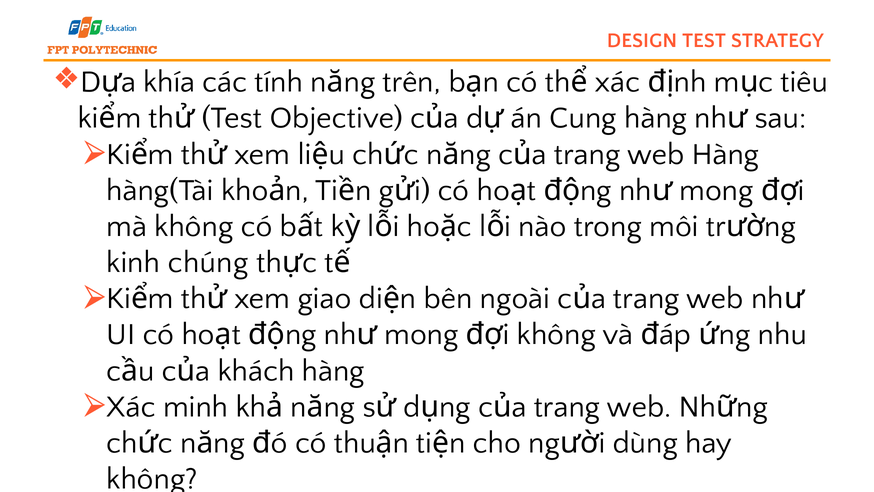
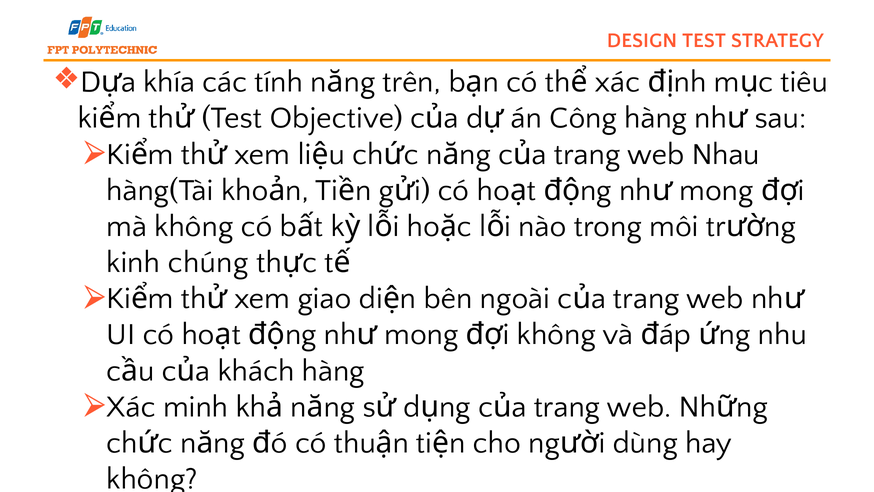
Cung: Cung -> Công (583, 118)
web Hàng: Hàng -> Nhau (726, 154)
